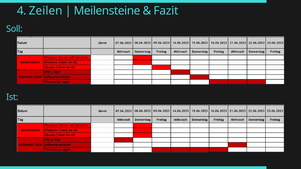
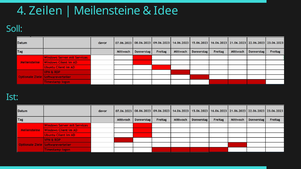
Fazit: Fazit -> Idee (166, 11)
